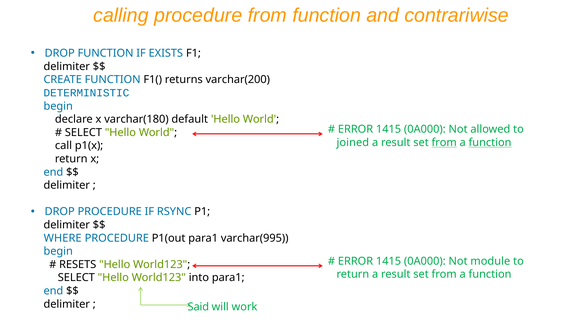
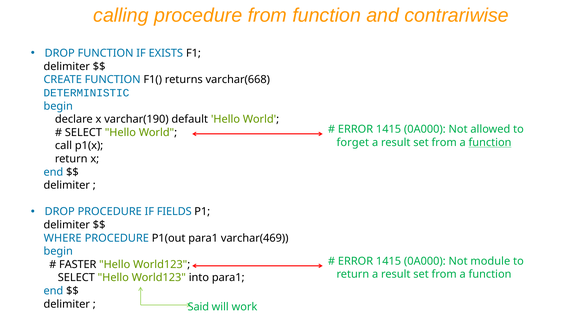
varchar(200: varchar(200 -> varchar(668 (238, 80)
varchar(180: varchar(180 -> varchar(190 (136, 119)
joined: joined -> forget (353, 143)
from underline: present -> none (444, 143)
RSYNC: RSYNC -> FIELDS (174, 212)
varchar(995: varchar(995 -> varchar(469 (255, 238)
RESETS: RESETS -> FASTER (78, 265)
